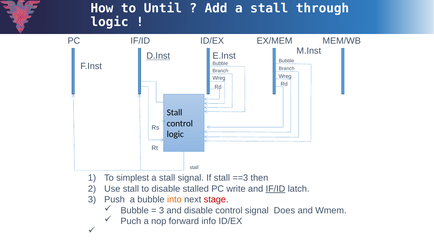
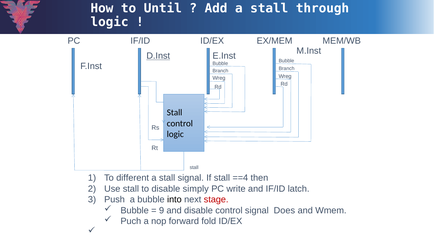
simplest: simplest -> different (133, 178)
==3: ==3 -> ==4 (240, 178)
stalled: stalled -> simply (196, 189)
IF/ID underline: present -> none (275, 189)
into colour: orange -> black (174, 200)
3: 3 -> 9 (162, 211)
info: info -> fold (209, 221)
